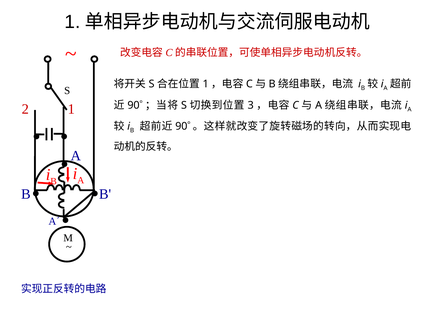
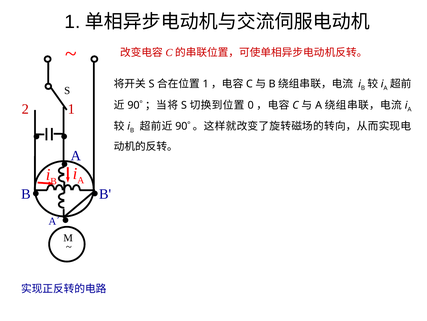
3: 3 -> 0 (251, 105)
